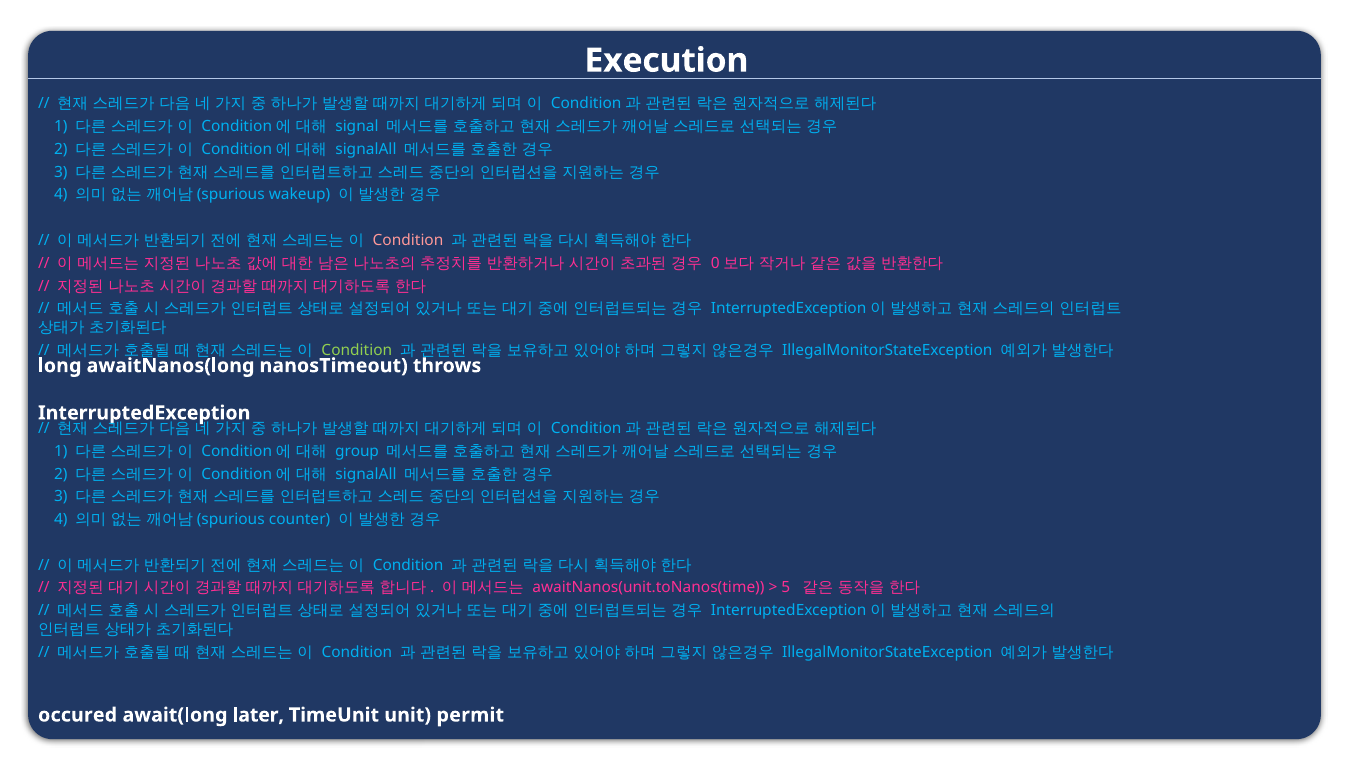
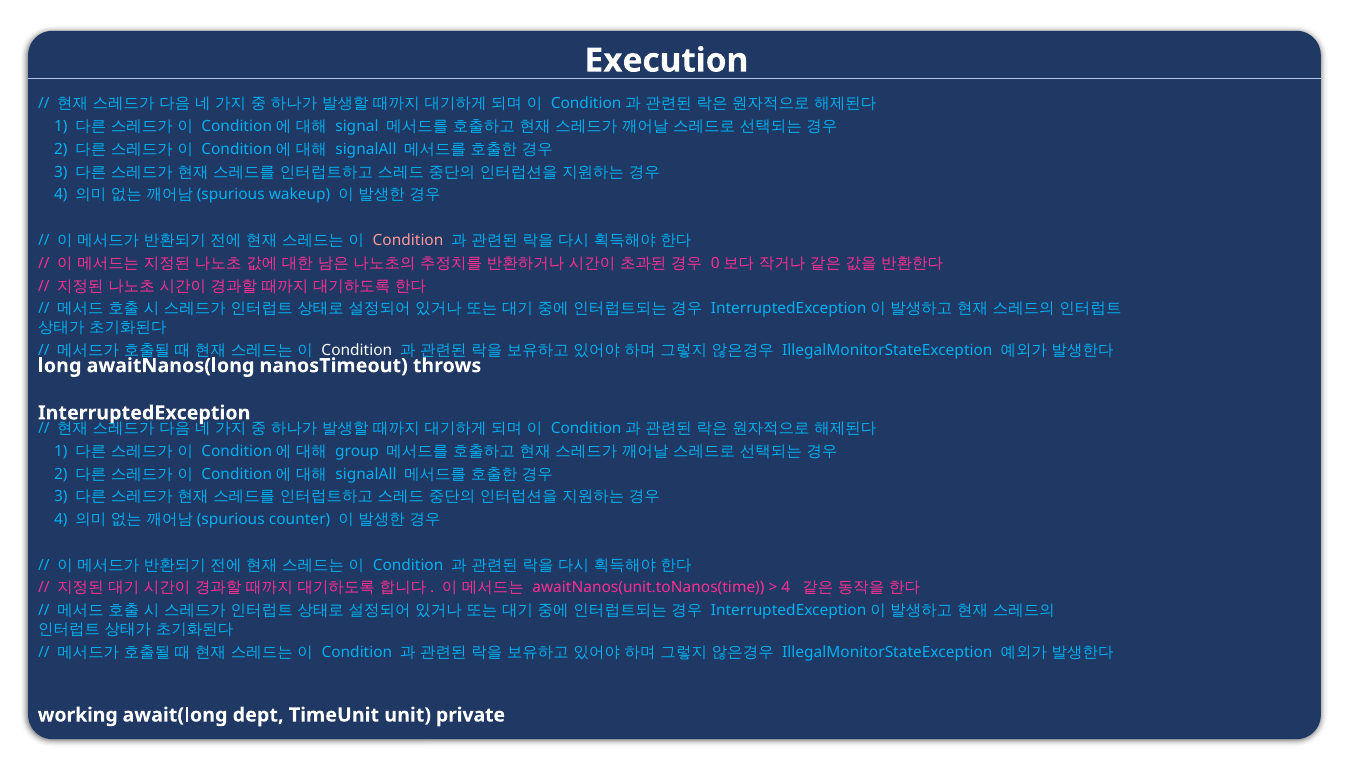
Condition colour: light green -> white (357, 350)
5: 5 -> 4 (786, 588)
occured: occured -> working (78, 715)
later: later -> dept (258, 715)
permit: permit -> private (470, 715)
